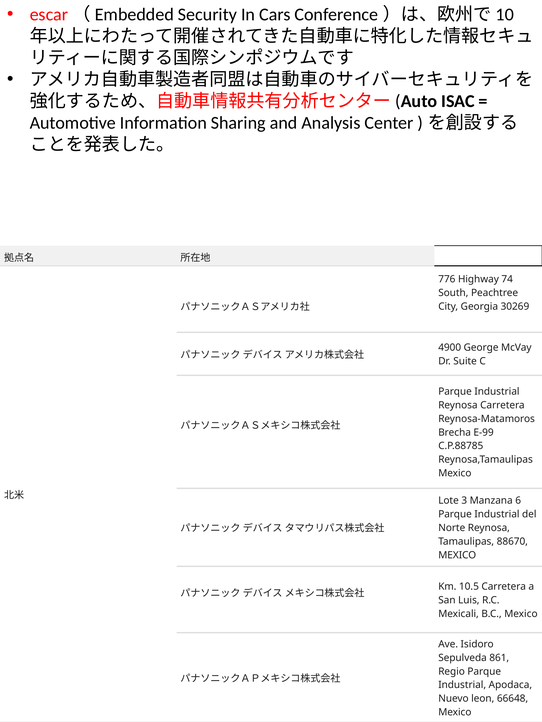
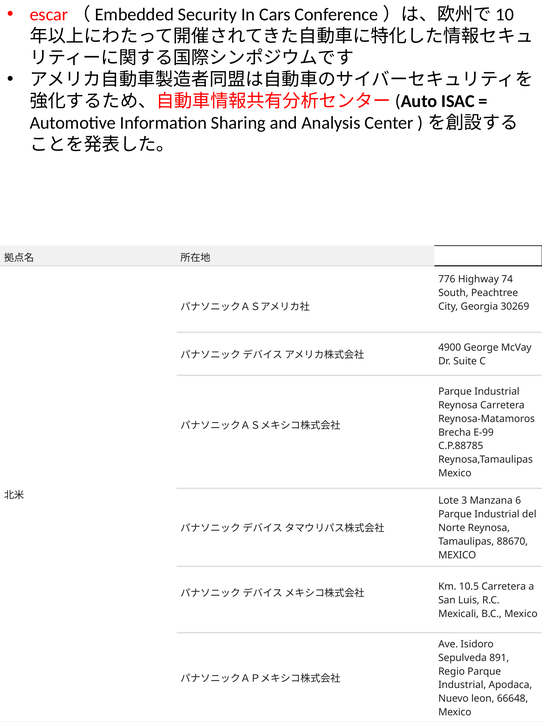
861: 861 -> 891 (499, 658)
